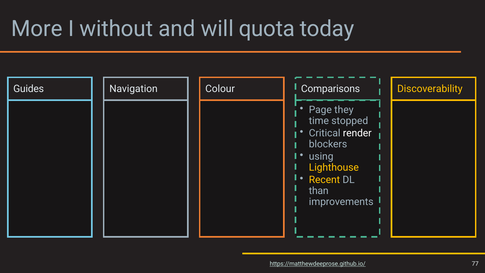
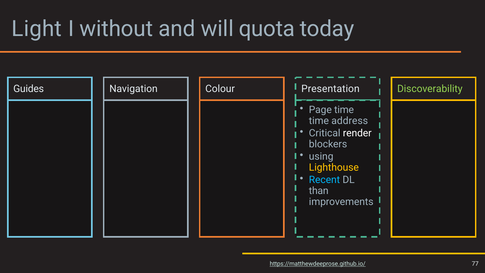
More: More -> Light (37, 29)
Comparisons: Comparisons -> Presentation (330, 89)
Discoverability colour: yellow -> light green (430, 89)
Page they: they -> time (344, 110)
stopped: stopped -> address (350, 121)
Recent colour: yellow -> light blue (324, 180)
